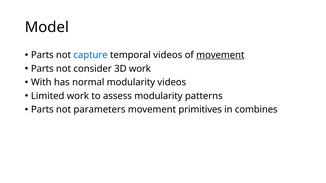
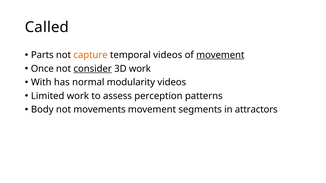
Model: Model -> Called (47, 27)
capture colour: blue -> orange (91, 55)
Parts: Parts -> Once (42, 69)
consider underline: none -> present (93, 69)
assess modularity: modularity -> perception (158, 96)
Parts: Parts -> Body (42, 110)
parameters: parameters -> movements (100, 110)
primitives: primitives -> segments (200, 110)
combines: combines -> attractors (256, 110)
